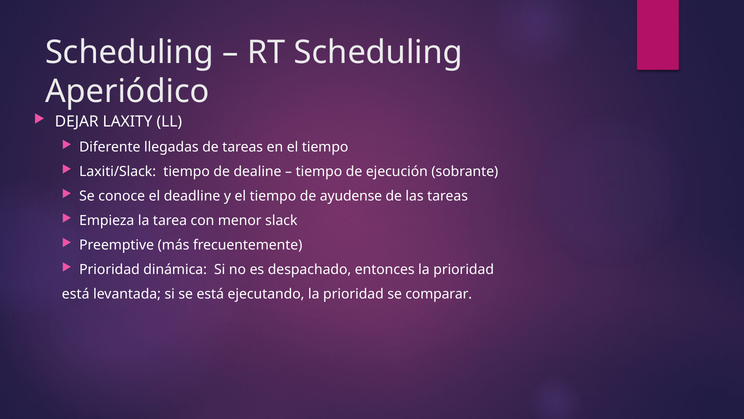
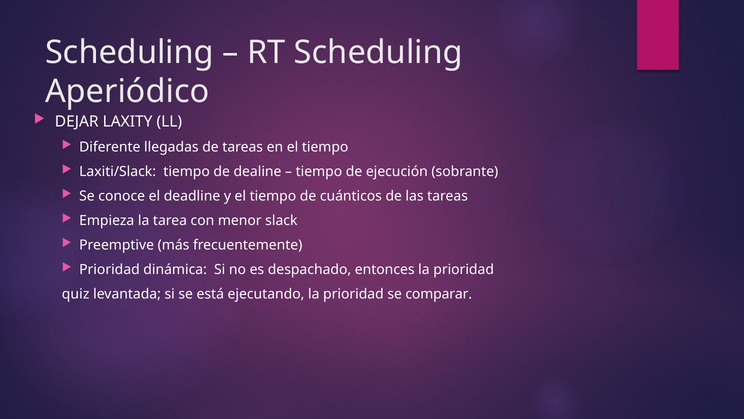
ayudense: ayudense -> cuánticos (351, 196)
está: está -> quiz (76, 294)
